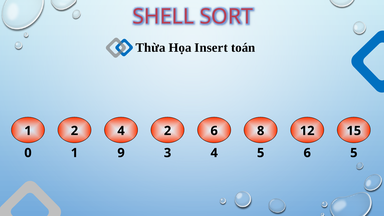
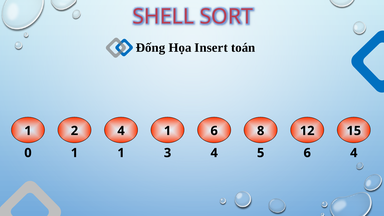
Thừa: Thừa -> Đống (151, 48)
4 2: 2 -> 1 (168, 131)
9: 9 -> 1 (121, 153)
6 5: 5 -> 4 (354, 153)
